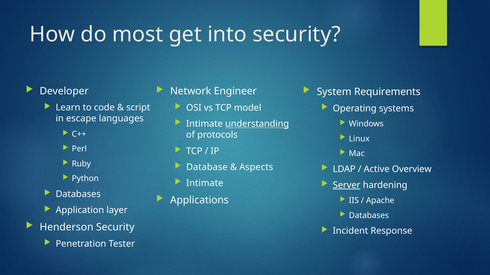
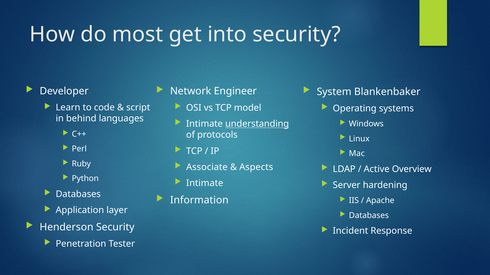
Requirements: Requirements -> Blankenbaker (387, 92)
escape: escape -> behind (81, 119)
Database: Database -> Associate (207, 167)
Server underline: present -> none (347, 186)
Applications: Applications -> Information (199, 200)
